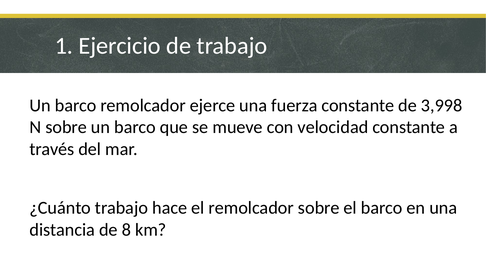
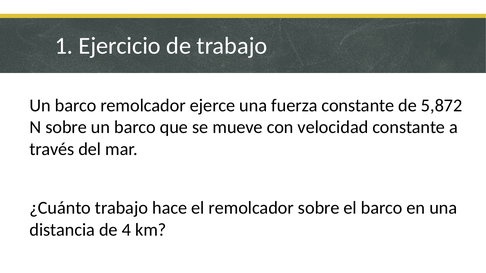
3,998: 3,998 -> 5,872 (442, 106)
8: 8 -> 4 (126, 230)
